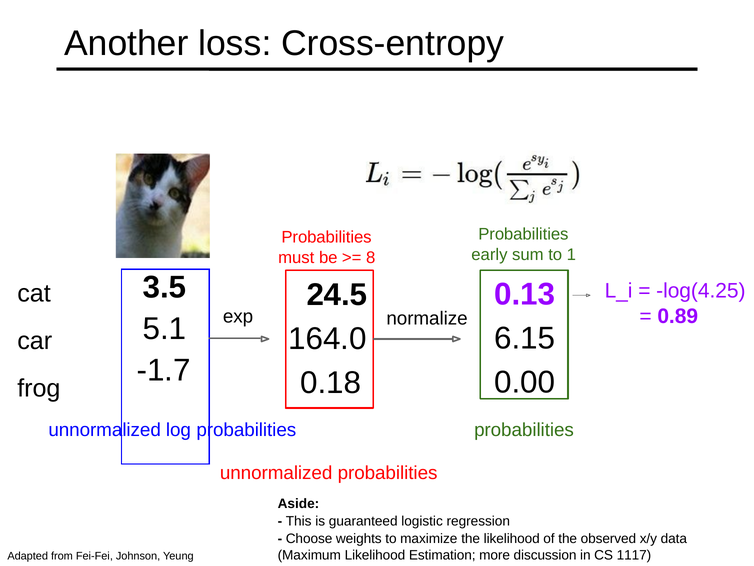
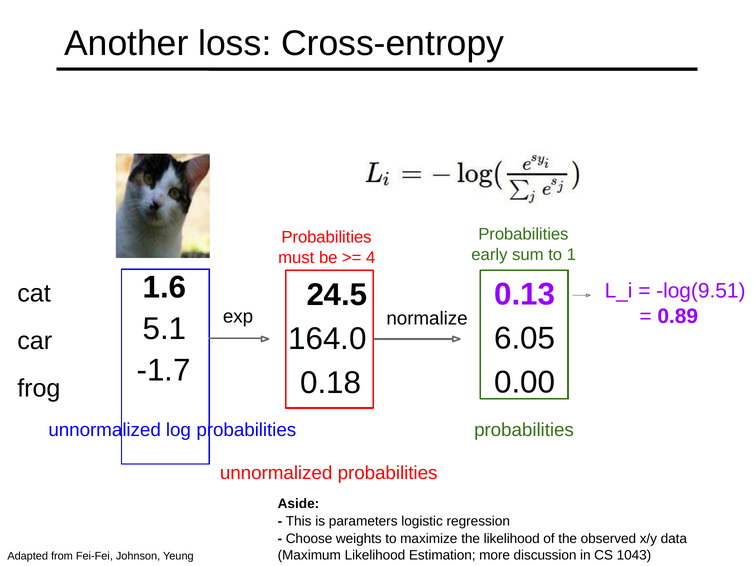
8: 8 -> 4 (371, 257)
3.5: 3.5 -> 1.6 (165, 287)
log(4.25: log(4.25 -> log(9.51 (701, 291)
6.15: 6.15 -> 6.05 (525, 338)
guaranteed: guaranteed -> parameters (363, 521)
1117: 1117 -> 1043 (634, 555)
